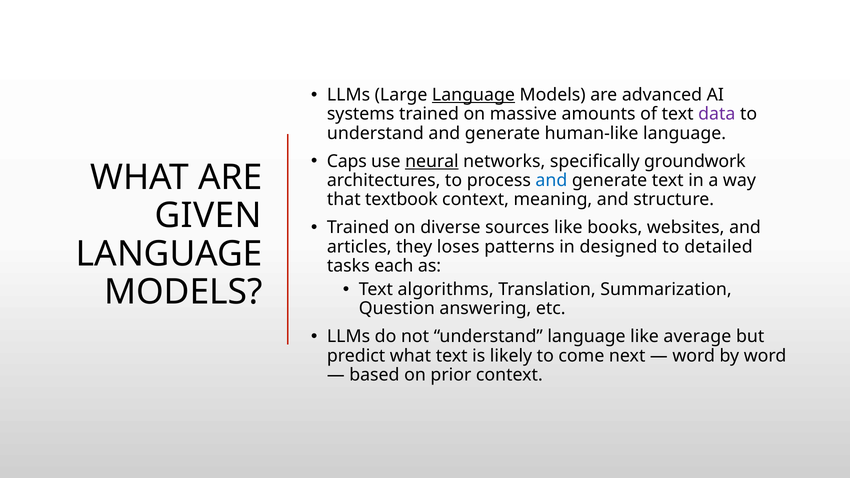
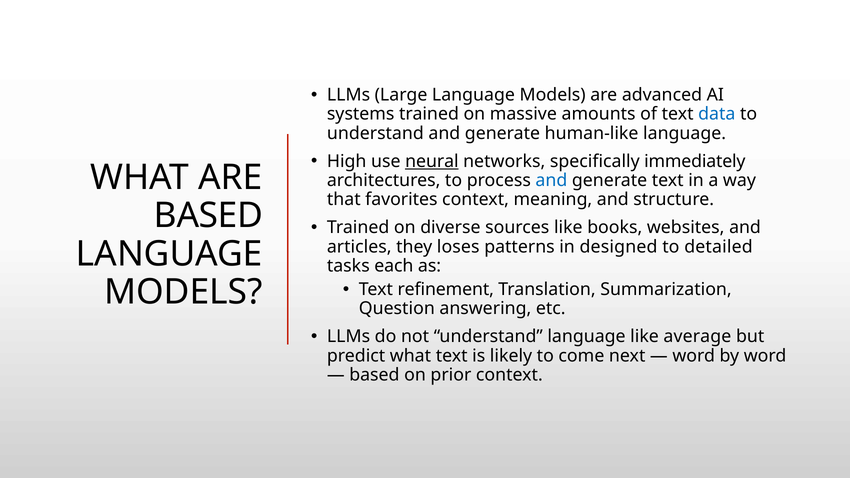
Language underline: present -> none (473, 95)
data colour: purple -> blue (717, 114)
Caps: Caps -> High (347, 161)
groundwork: groundwork -> immediately (695, 161)
textbook: textbook -> favorites (401, 200)
GIVEN: GIVEN -> BASED (209, 216)
algorithms: algorithms -> refinement (446, 290)
